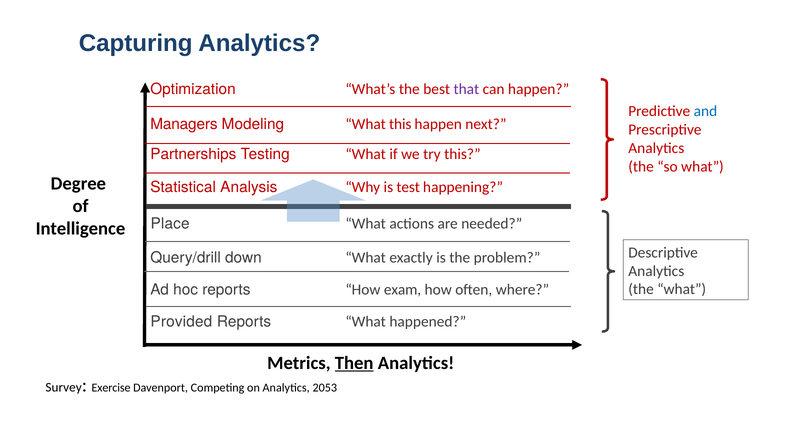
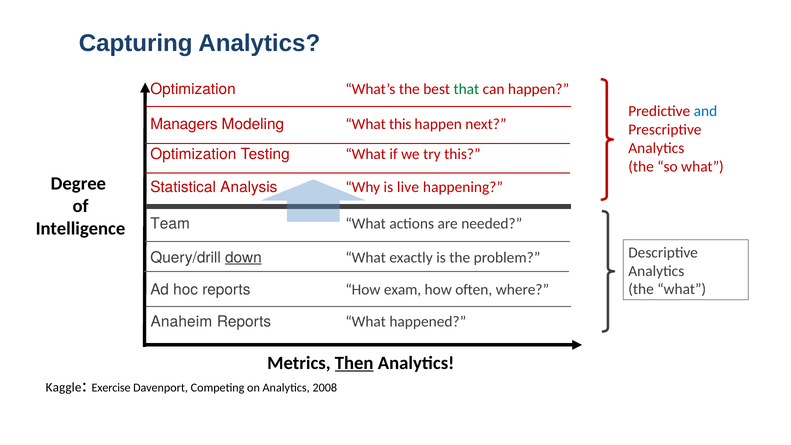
that colour: purple -> green (466, 89)
Partnerships: Partnerships -> Optimization (193, 154)
test: test -> live (408, 187)
Place: Place -> Team (170, 224)
down underline: none -> present (243, 257)
Provided: Provided -> Anaheim (181, 322)
Survey: Survey -> Kaggle (64, 387)
2053: 2053 -> 2008 (325, 388)
